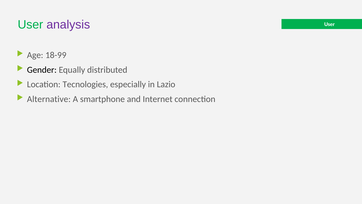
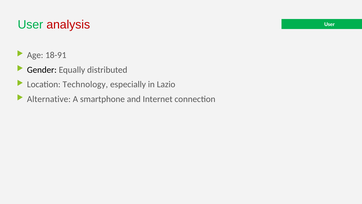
analysis colour: purple -> red (68, 25)
18-99: 18-99 -> 18-91 (56, 55)
Tecnologies: Tecnologies -> Technology (85, 84)
